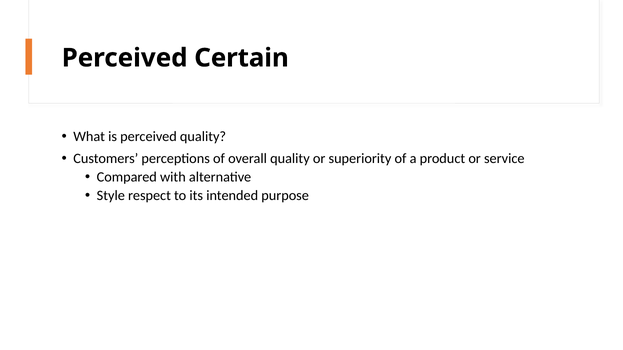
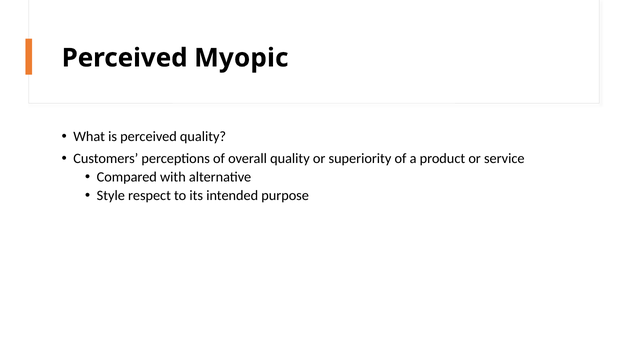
Certain: Certain -> Myopic (241, 58)
